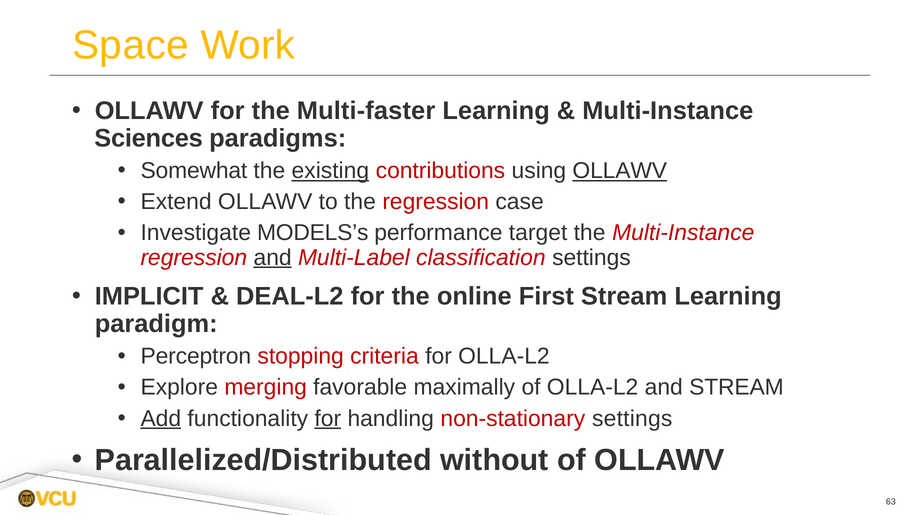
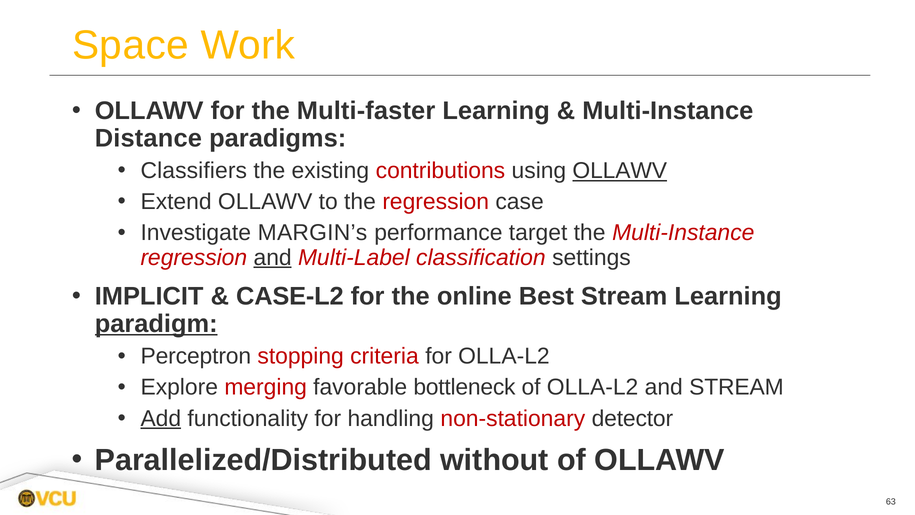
Sciences: Sciences -> Distance (148, 138)
Somewhat: Somewhat -> Classifiers (194, 171)
existing underline: present -> none (330, 171)
MODELS’s: MODELS’s -> MARGIN’s (313, 233)
DEAL-L2: DEAL-L2 -> CASE-L2 (290, 296)
First: First -> Best (546, 296)
paradigm underline: none -> present (156, 324)
maximally: maximally -> bottleneck (464, 387)
for underline: present -> none (328, 418)
non-stationary settings: settings -> detector (632, 418)
